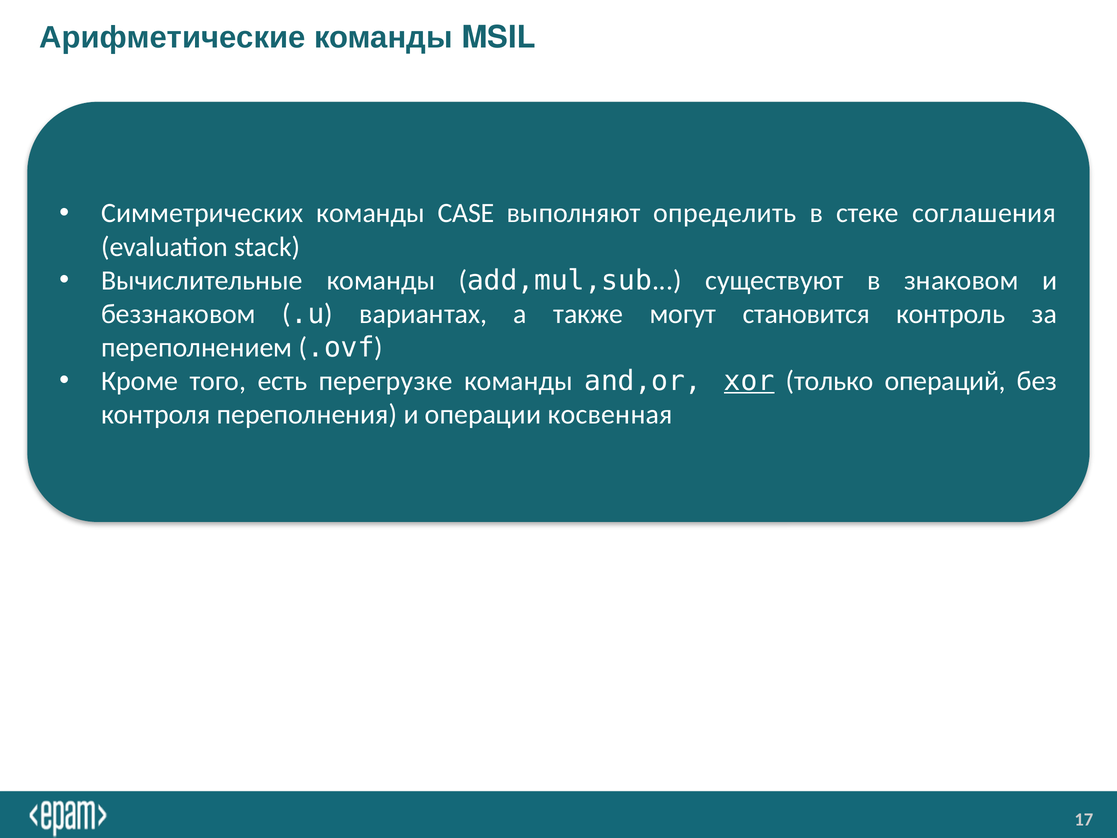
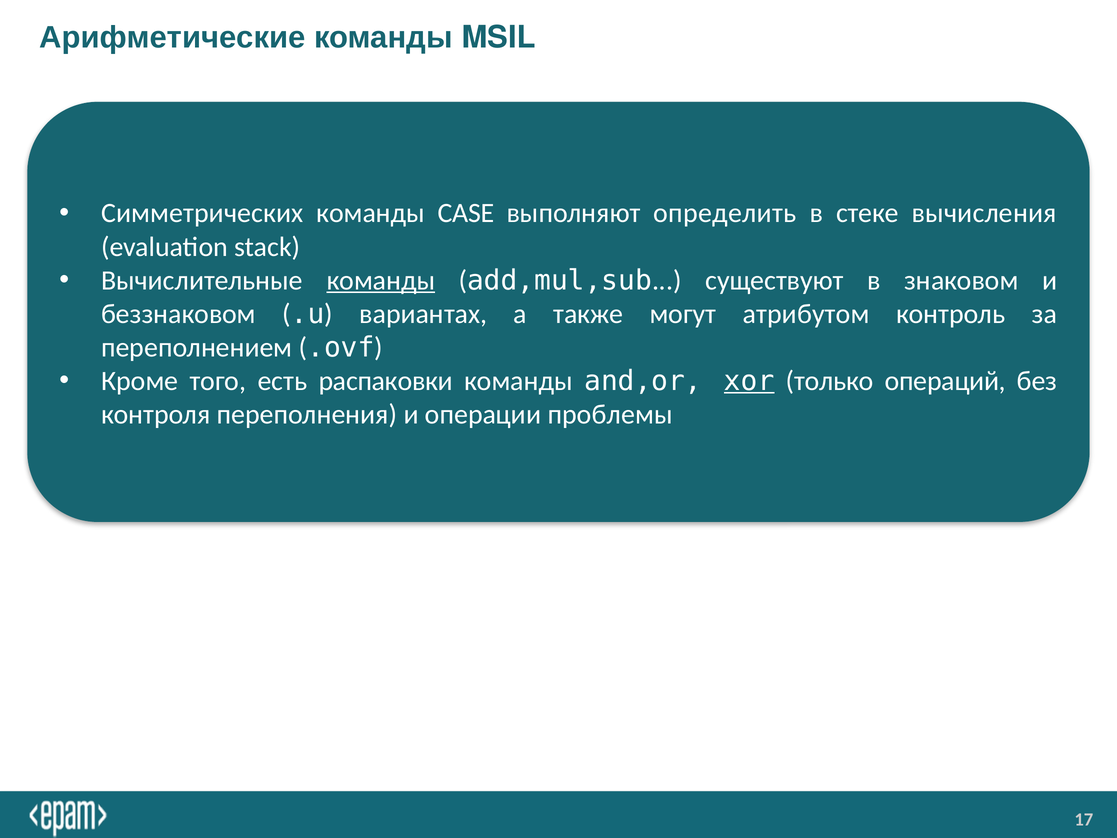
соглашения: соглашения -> вычисления (984, 213)
команды underline: none -> present (381, 280)
становится: становится -> атрибутом (806, 314)
перегрузке: перегрузке -> распаковки (386, 381)
косвенная: косвенная -> проблемы (610, 414)
